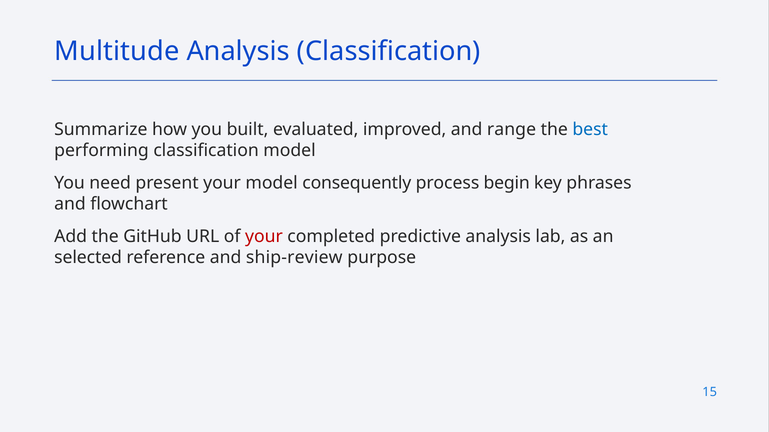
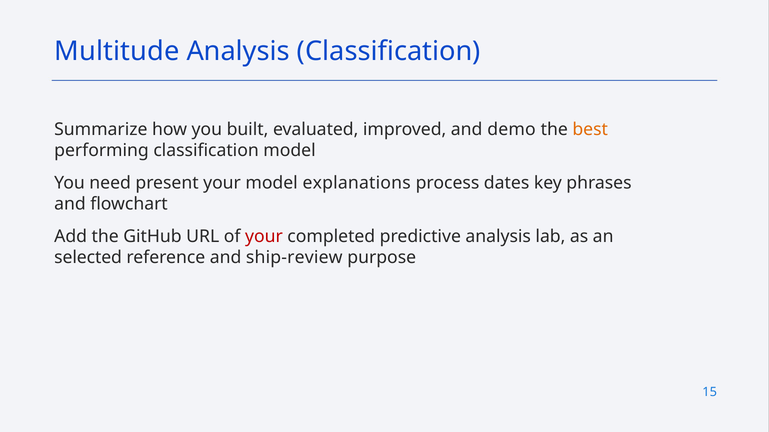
range: range -> demo (511, 130)
best colour: blue -> orange (590, 130)
consequently: consequently -> explanations (357, 183)
begin: begin -> dates (507, 183)
